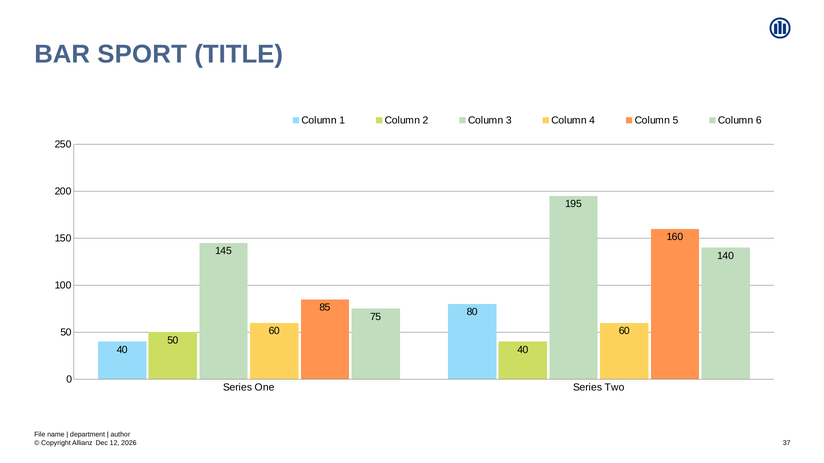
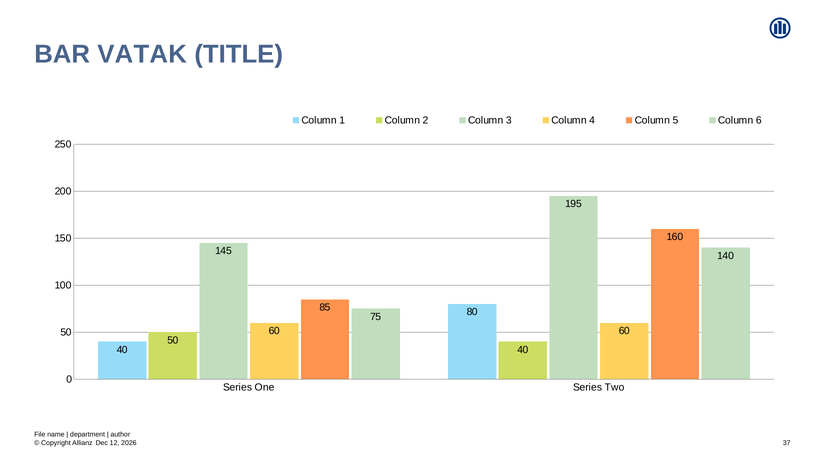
SPORT: SPORT -> VATAK (142, 55)
